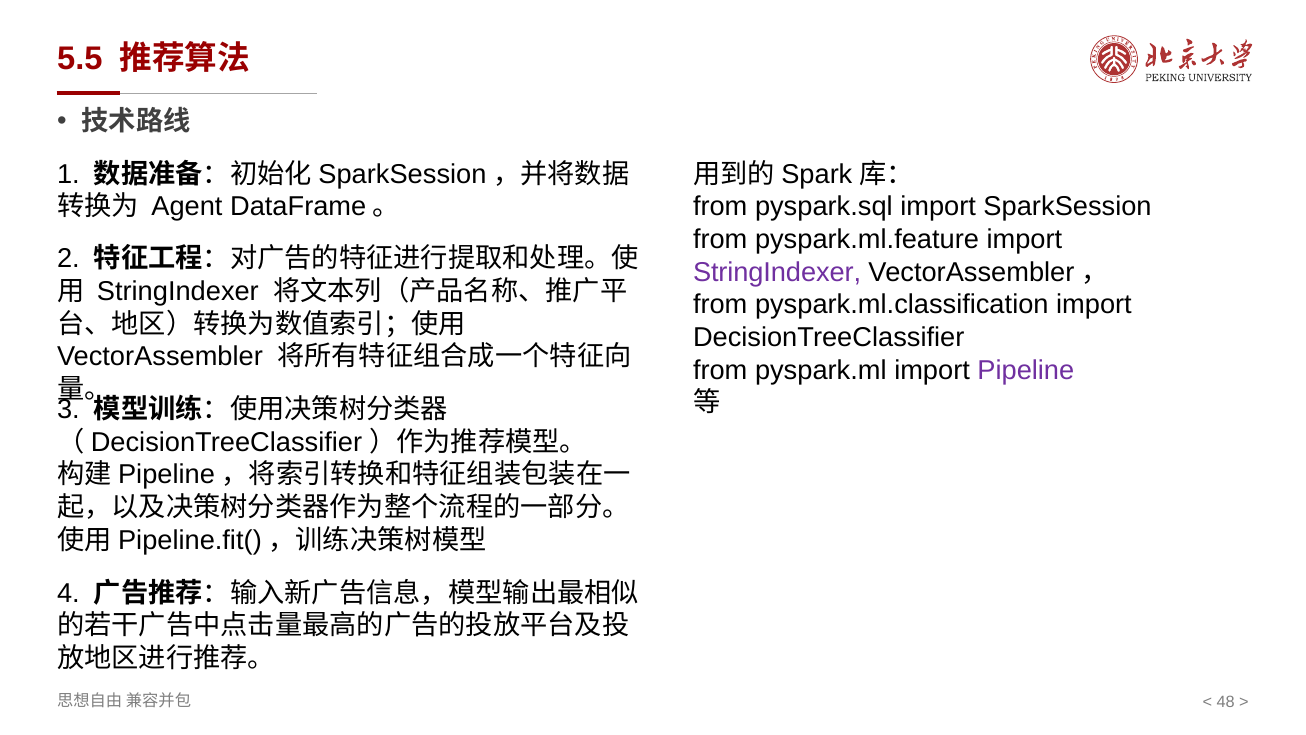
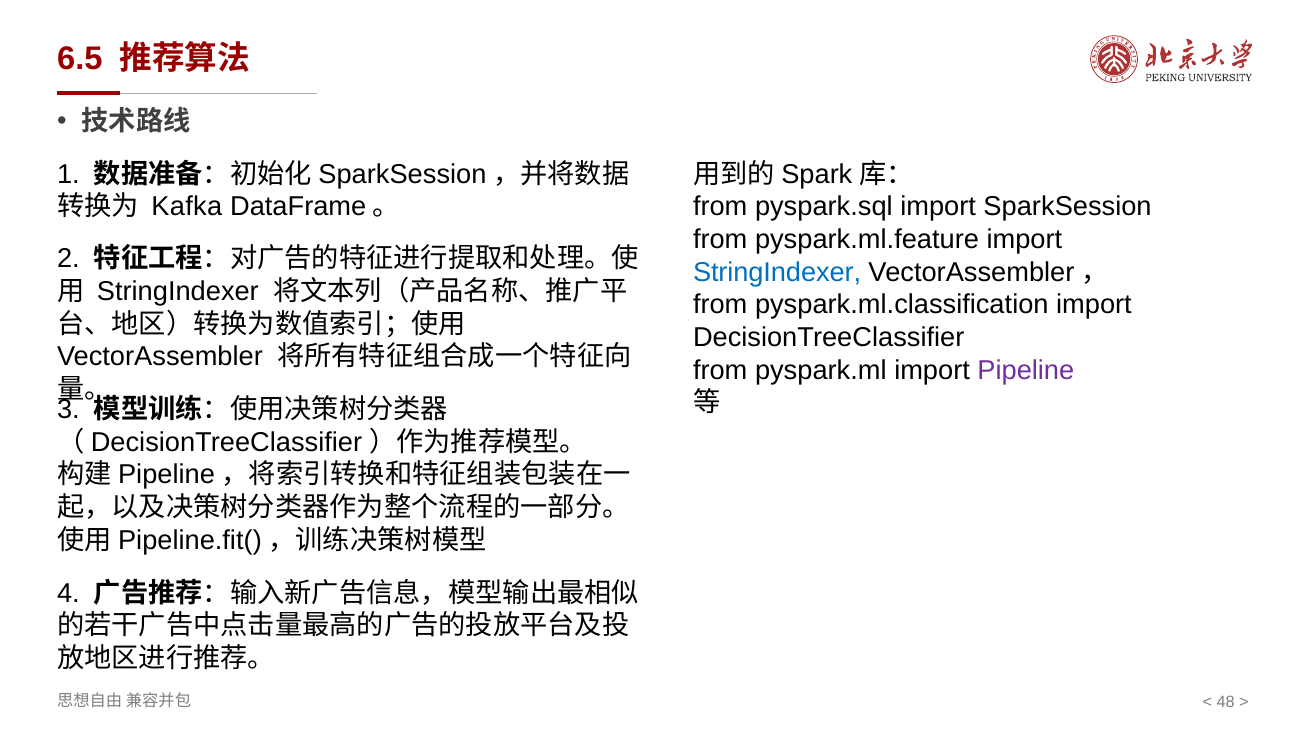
5.5: 5.5 -> 6.5 (80, 59)
Agent: Agent -> Kafka (187, 207)
StringIndexer colour: purple -> blue (777, 272)
